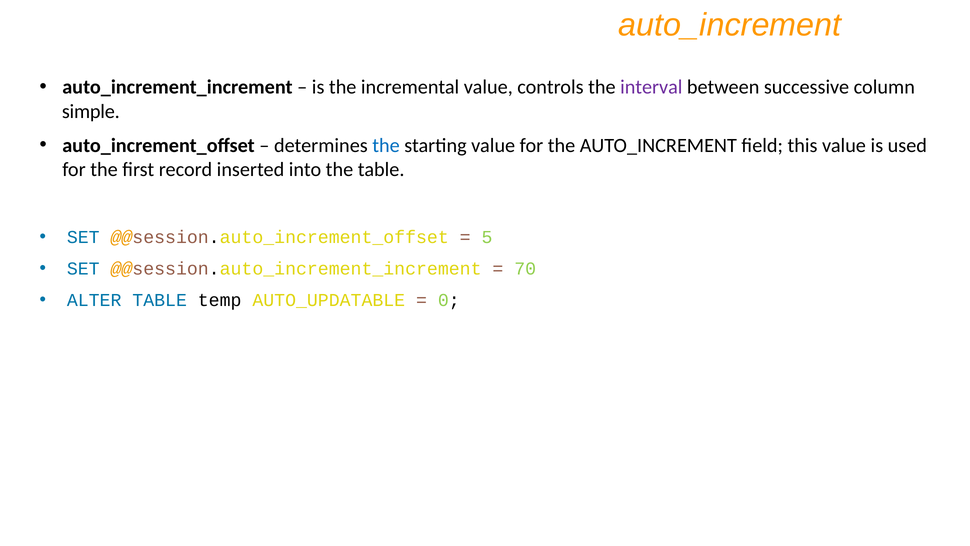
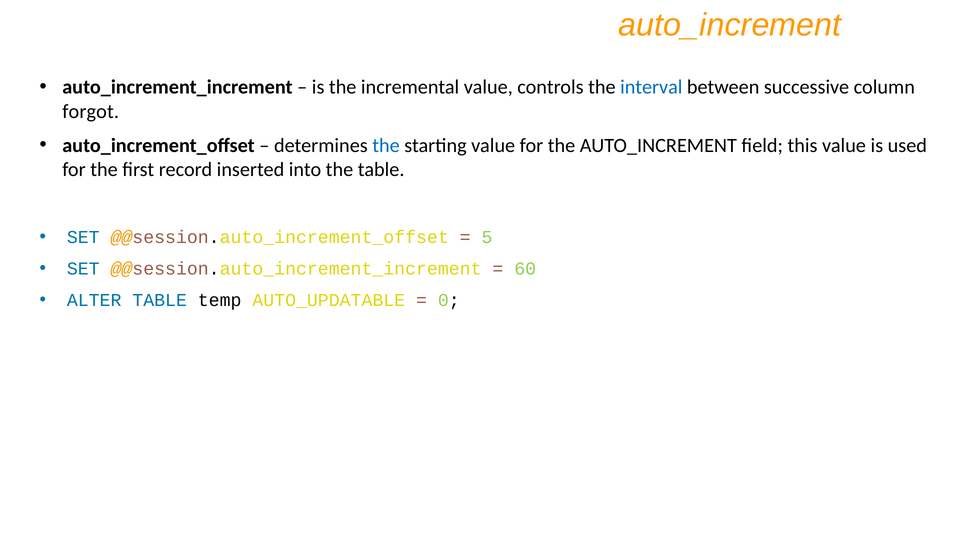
interval colour: purple -> blue (651, 87)
simple: simple -> forgot (91, 111)
70: 70 -> 60 (525, 268)
